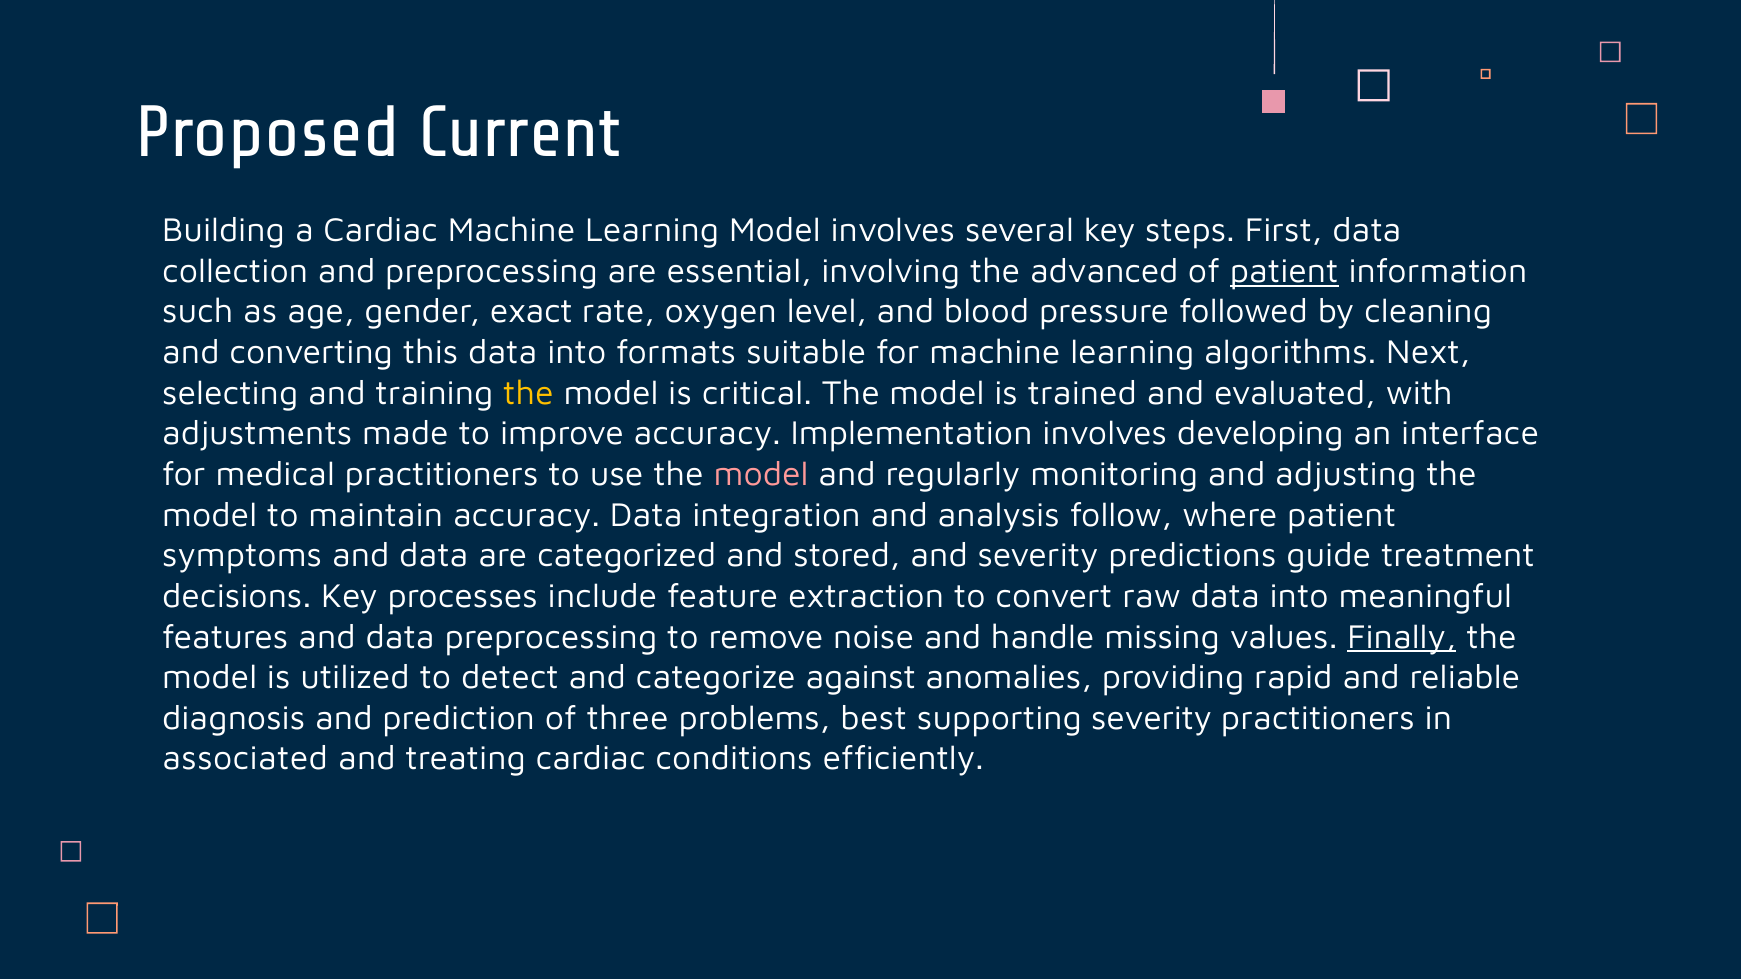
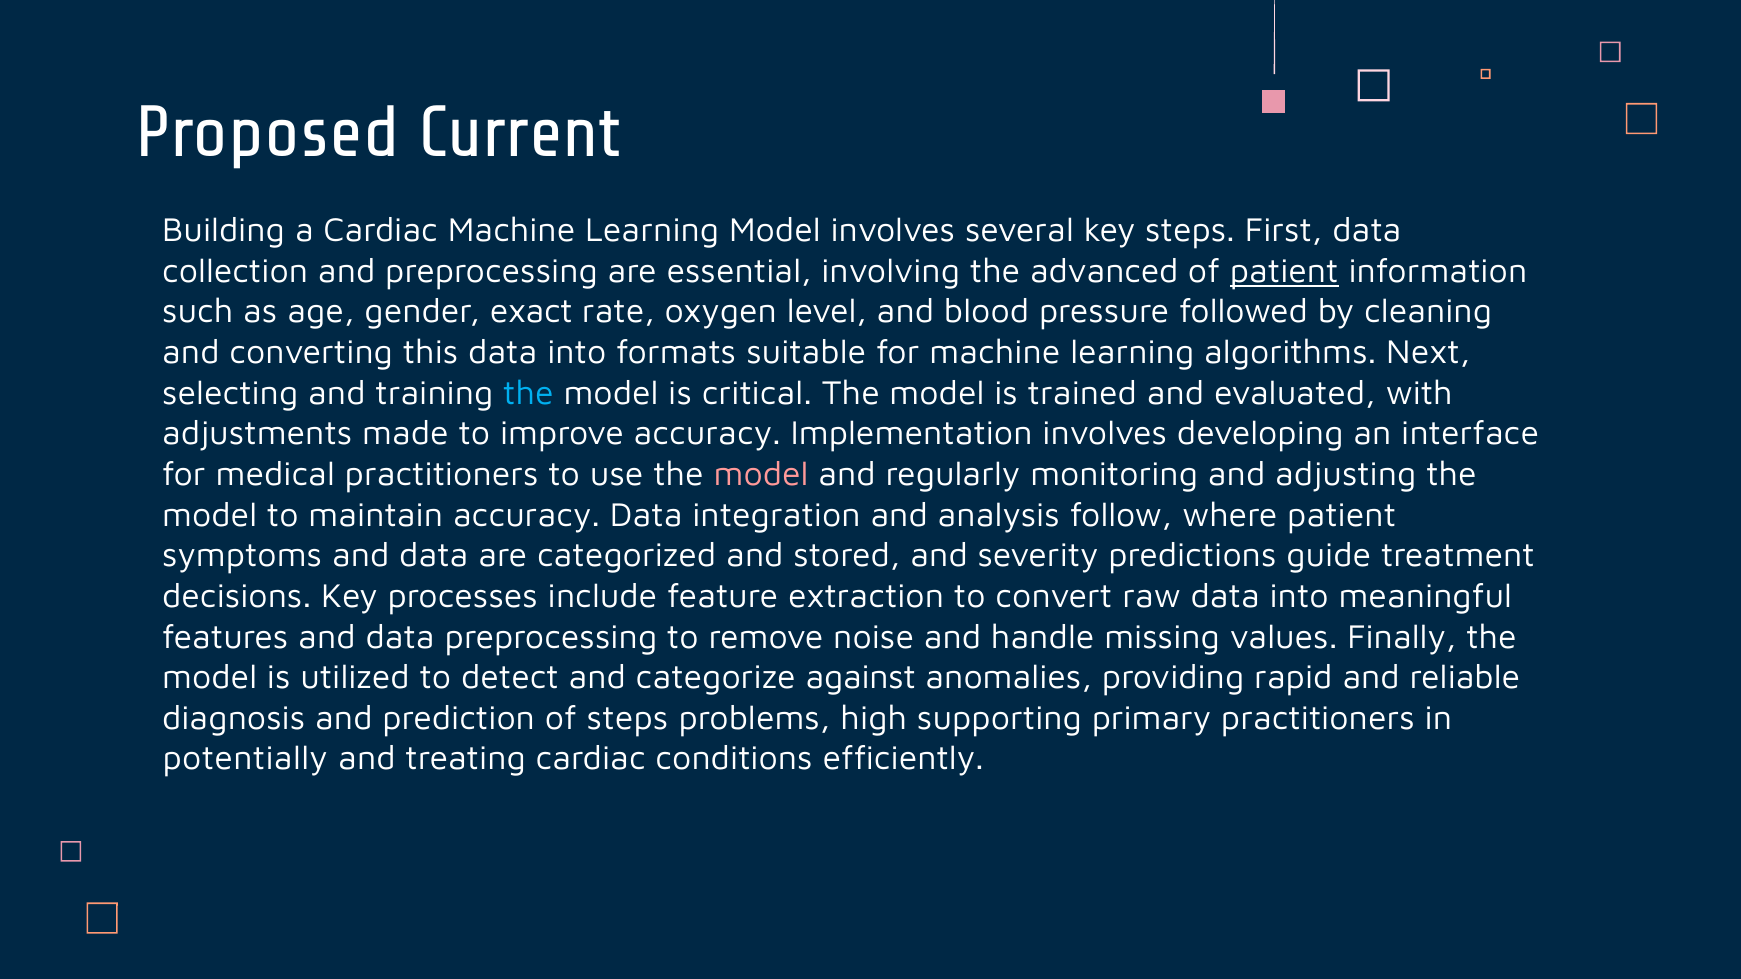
the colour: yellow -> light blue (528, 393)
Finally underline: present -> none (1402, 637)
of three: three -> steps (628, 718)
best: best -> high (874, 718)
supporting severity: severity -> primary (1151, 718)
associated: associated -> potentially (245, 759)
